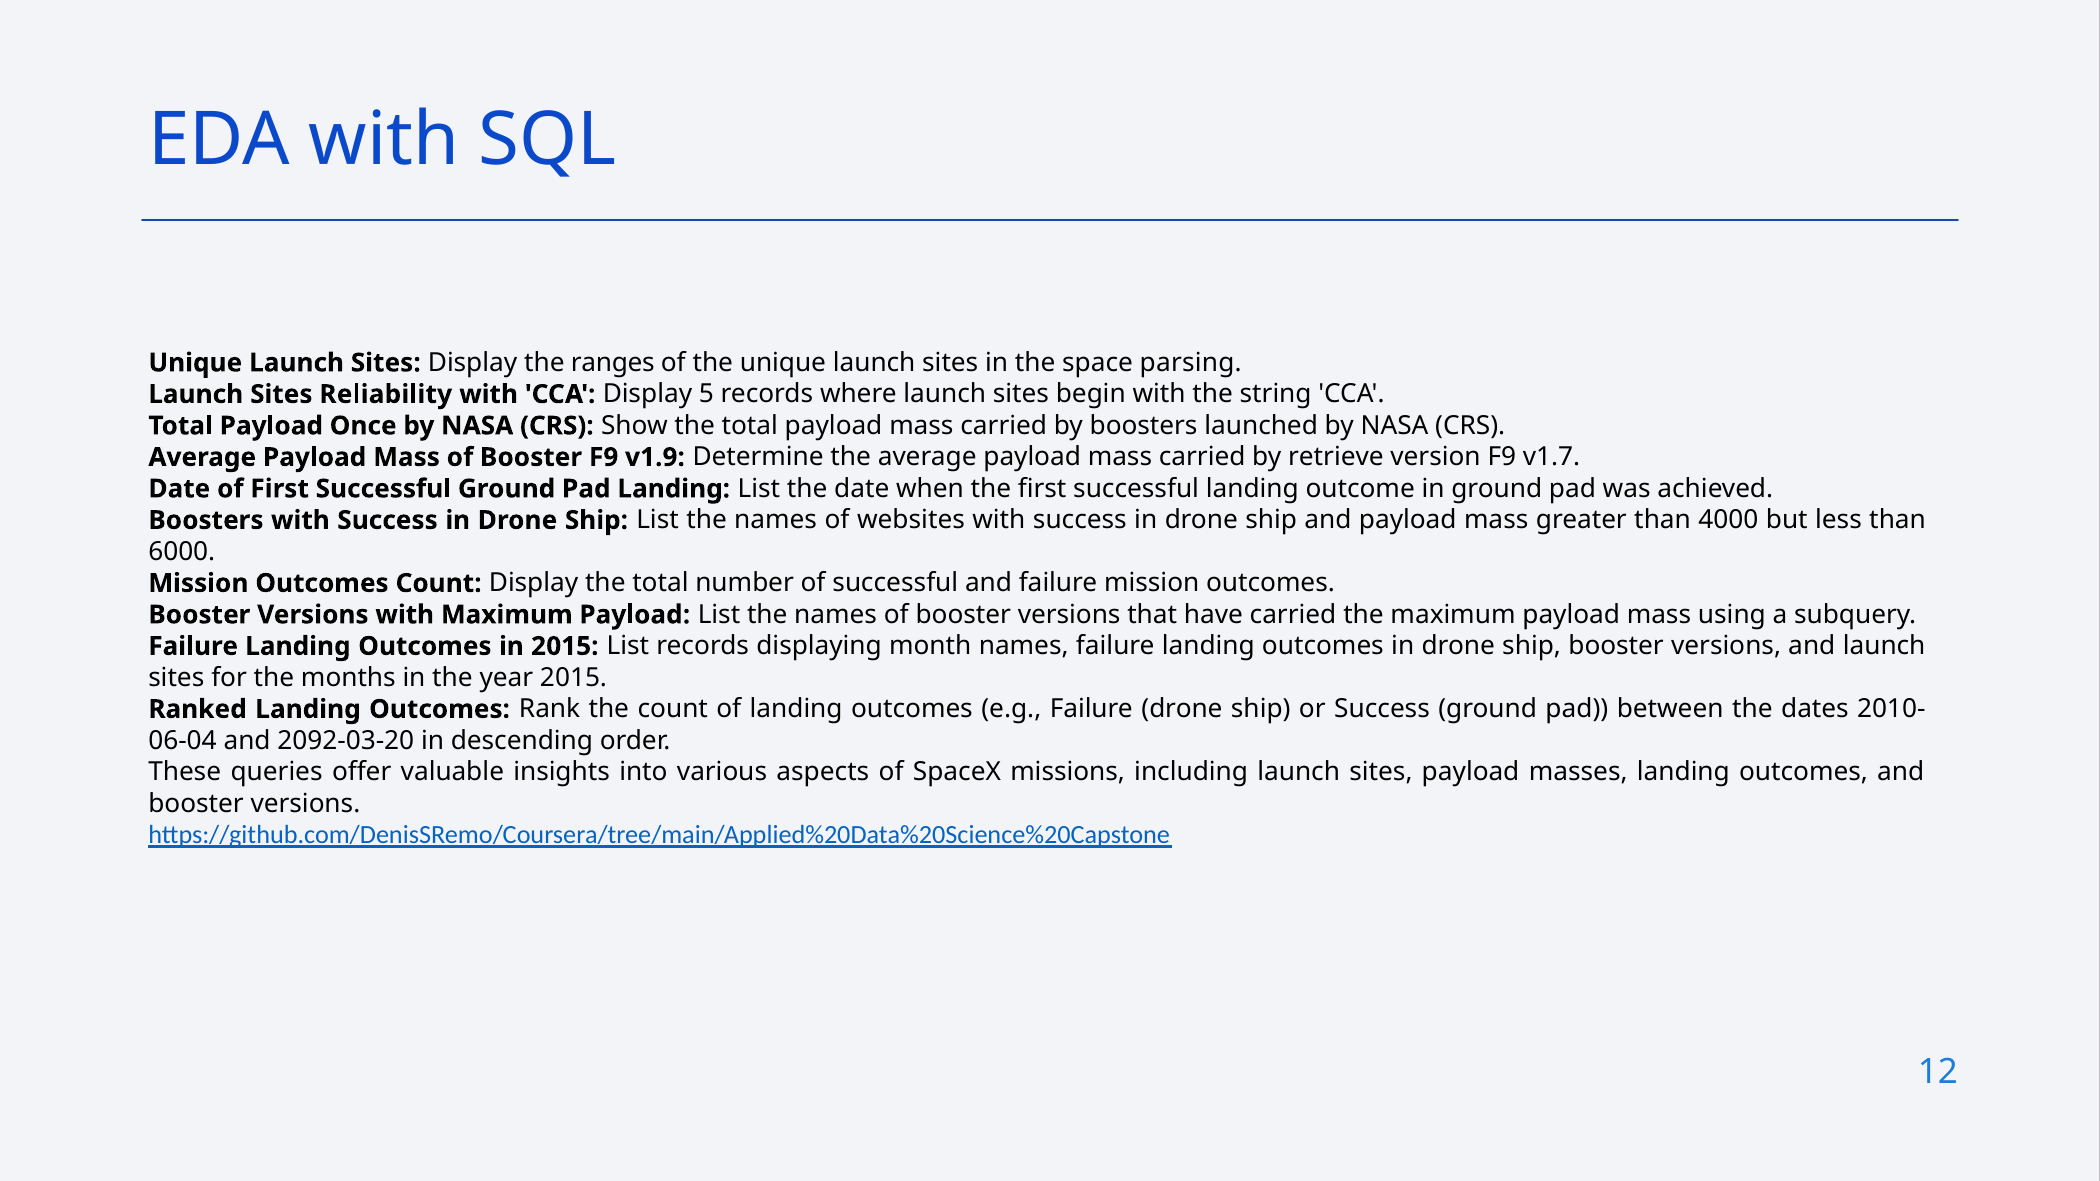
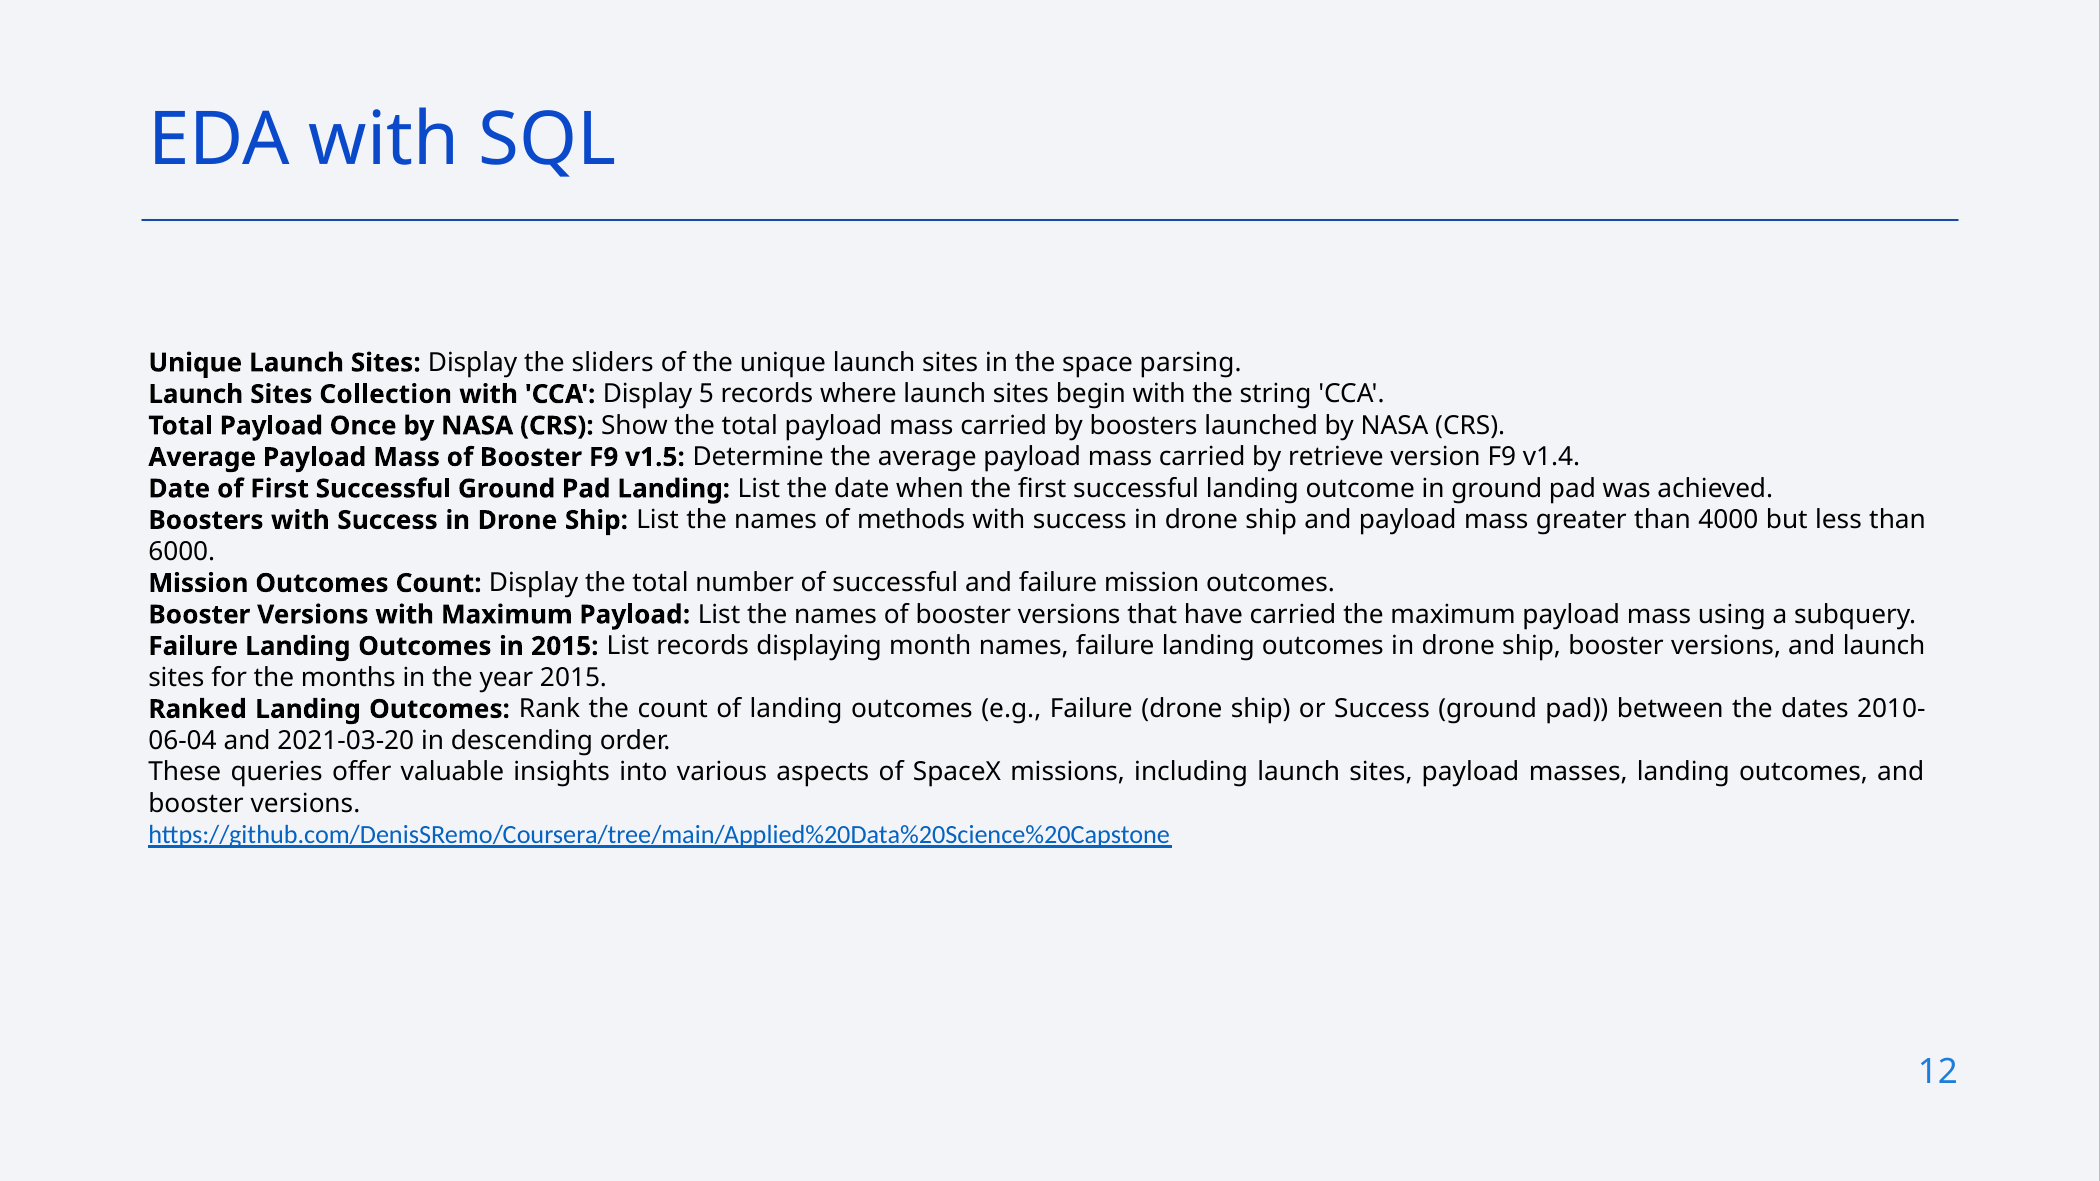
ranges: ranges -> sliders (613, 363)
Reliability: Reliability -> Collection (386, 394)
v1.9: v1.9 -> v1.5 (655, 457)
v1.7: v1.7 -> v1.4 (1552, 457)
websites: websites -> methods (911, 520)
2092-03-20: 2092-03-20 -> 2021-03-20 (346, 741)
